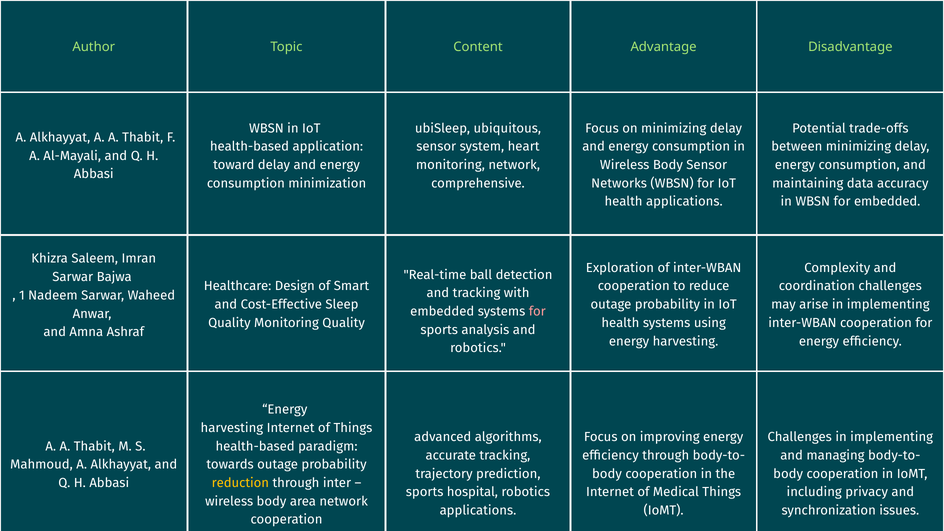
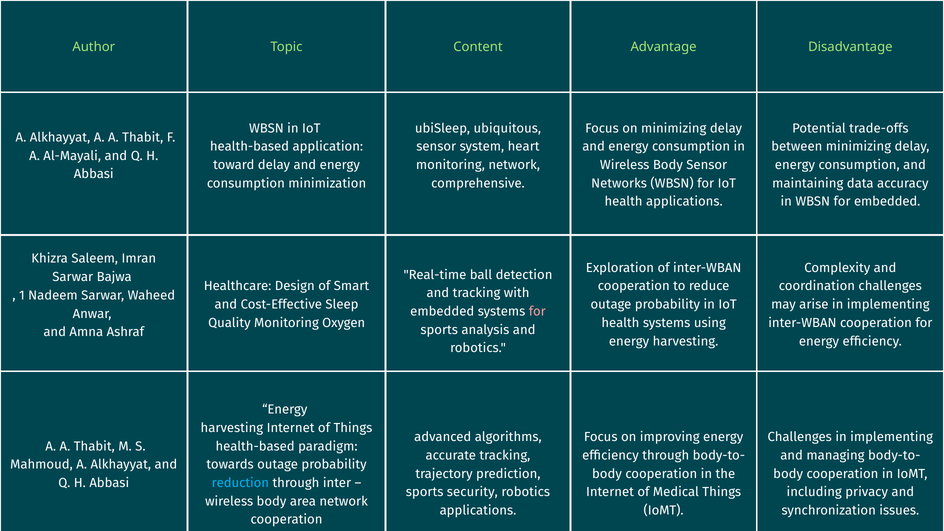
Monitoring Quality: Quality -> Oxygen (344, 323)
reduction colour: yellow -> light blue (240, 483)
hospital: hospital -> security (472, 492)
